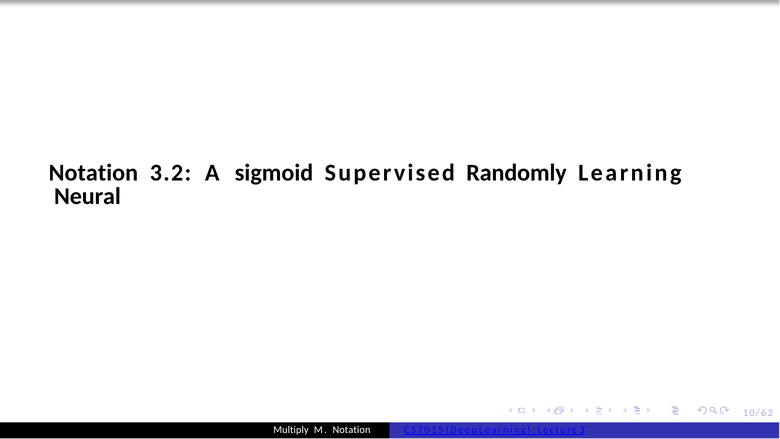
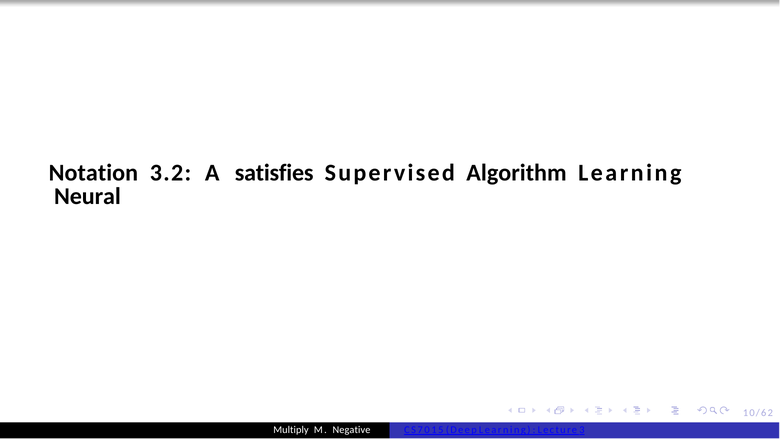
sigmoid: sigmoid -> satisfies (274, 173)
Randomly: Randomly -> Algorithm (516, 173)
M Notation: Notation -> Negative (351, 430)
